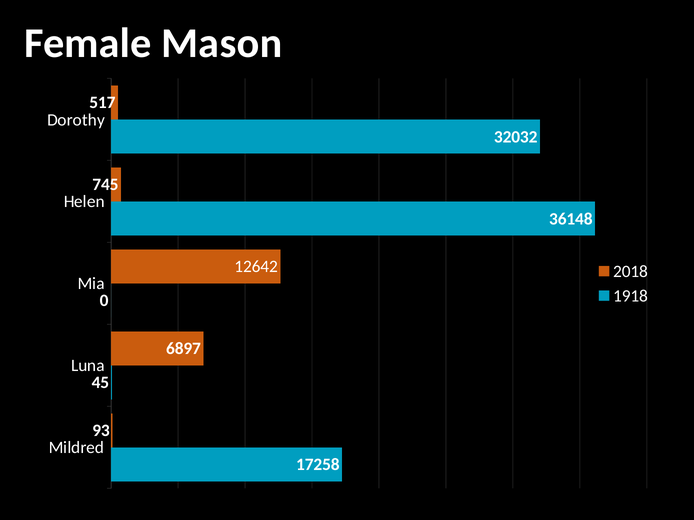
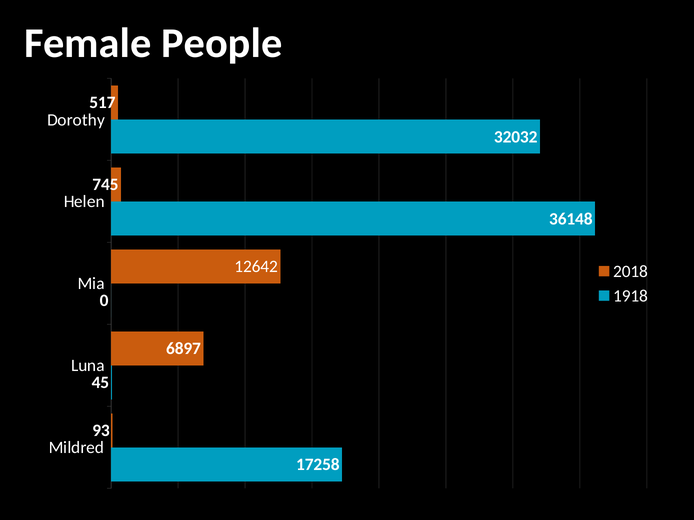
Mason: Mason -> People (222, 43)
